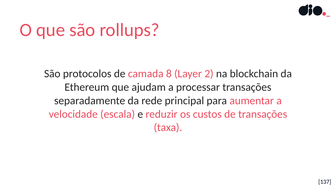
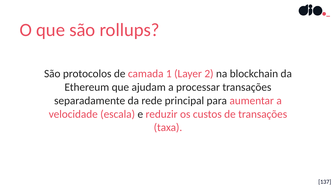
8: 8 -> 1 (169, 74)
